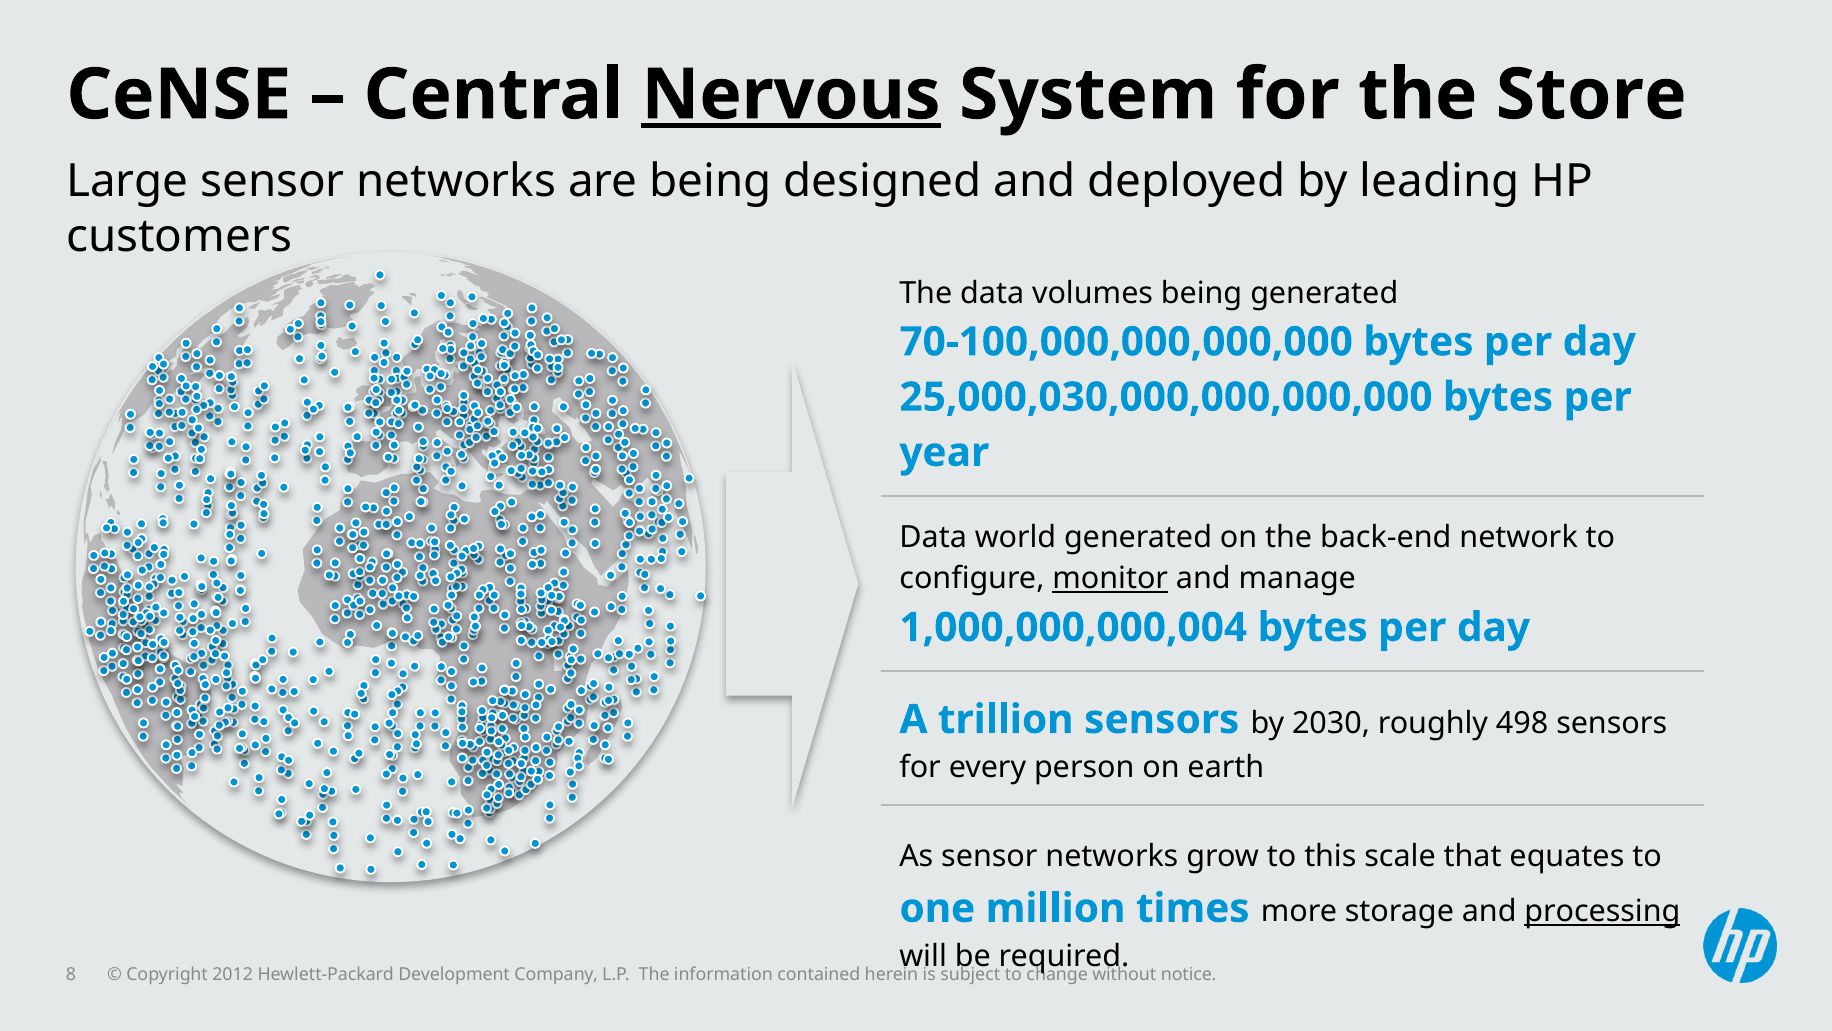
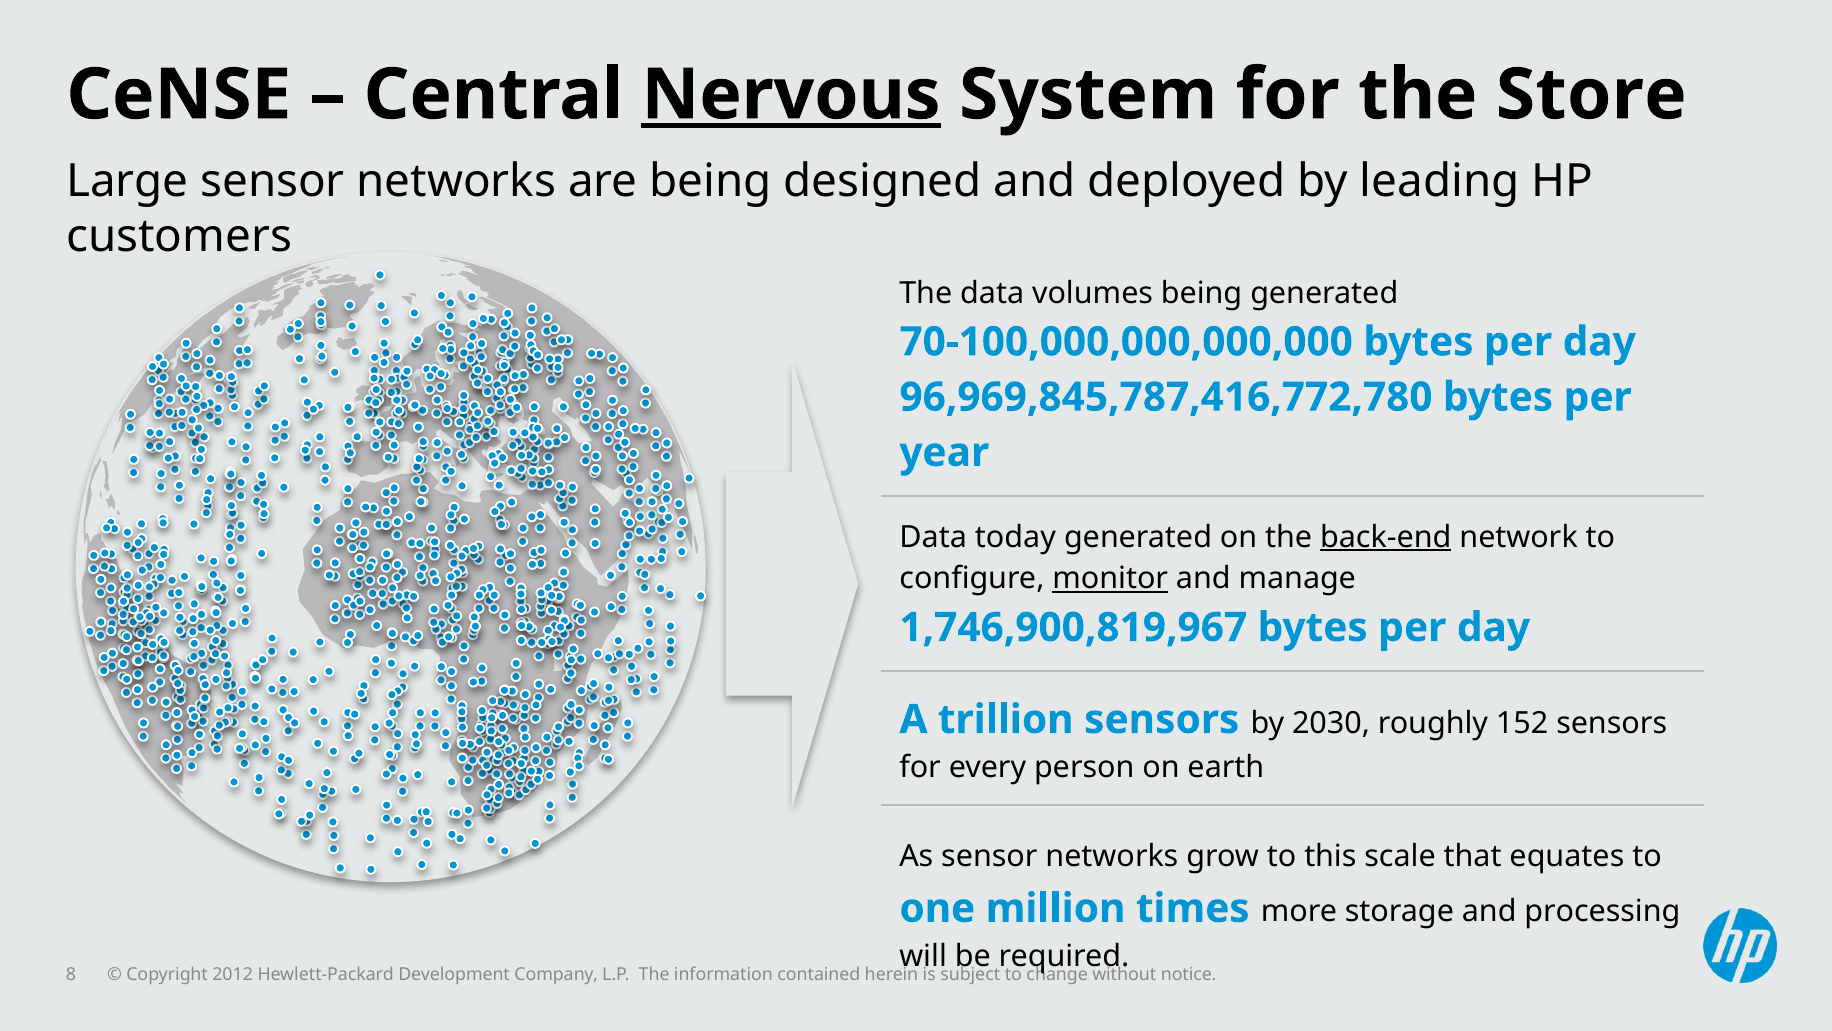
25,000,030,000,000,000,000: 25,000,030,000,000,000,000 -> 96,969,845,787,416,772,780 (1166, 397)
world: world -> today (1015, 537)
back-end underline: none -> present (1386, 537)
1,000,000,000,004: 1,000,000,000,004 -> 1,746,900,819,967 (1073, 627)
498: 498 -> 152 (1522, 723)
processing underline: present -> none (1602, 911)
